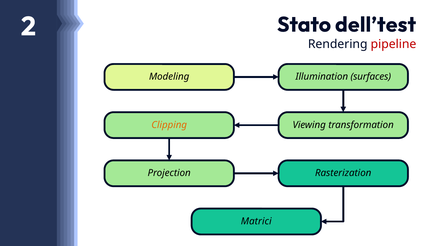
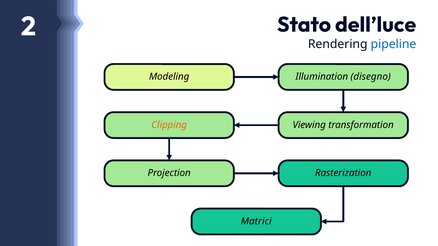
dell’test: dell’test -> dell’luce (376, 25)
pipeline colour: red -> blue (394, 44)
surfaces: surfaces -> disegno (371, 77)
